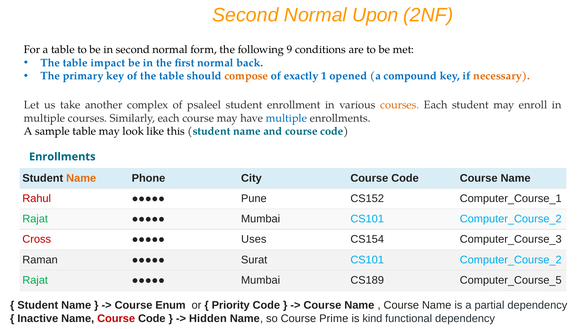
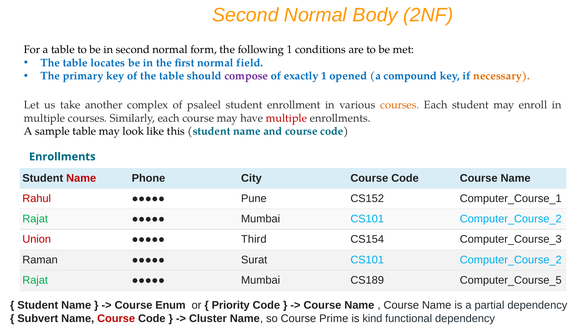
Upon: Upon -> Body (375, 15)
following 9: 9 -> 1 (290, 50)
impact: impact -> locates (108, 63)
back: back -> field (250, 63)
compose colour: orange -> purple (246, 76)
multiple colour: blue -> red (286, 118)
Name colour: orange -> red (81, 179)
Cross: Cross -> Union (37, 240)
Uses: Uses -> Third (254, 240)
Inactive: Inactive -> Subvert (38, 319)
Hidden: Hidden -> Cluster (208, 319)
